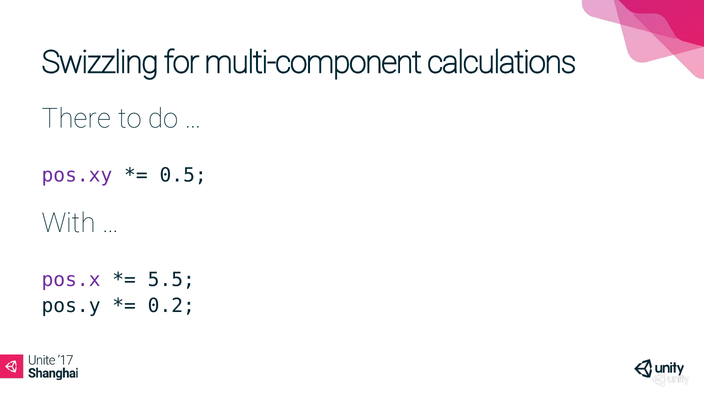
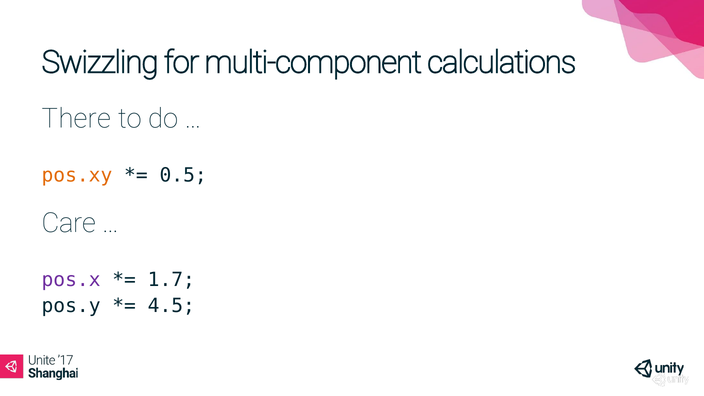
pos.xy colour: purple -> orange (77, 175)
With: With -> Care (69, 223)
5.5: 5.5 -> 1.7 (171, 280)
0.2: 0.2 -> 4.5 (171, 306)
